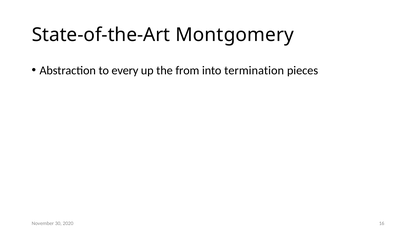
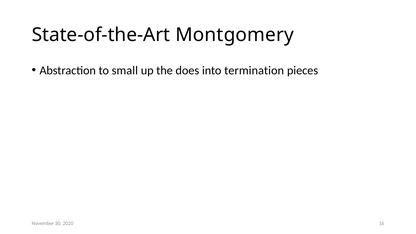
every: every -> small (125, 70)
from: from -> does (187, 70)
